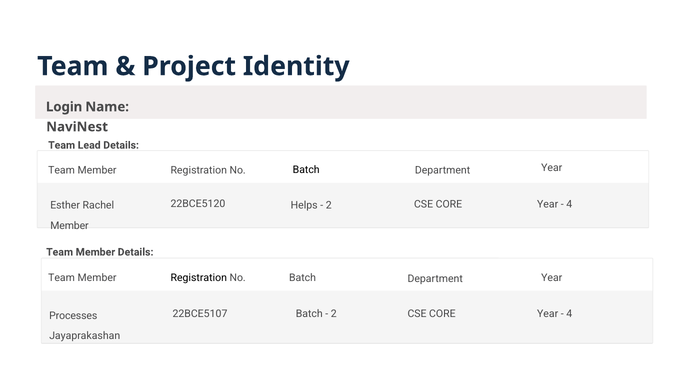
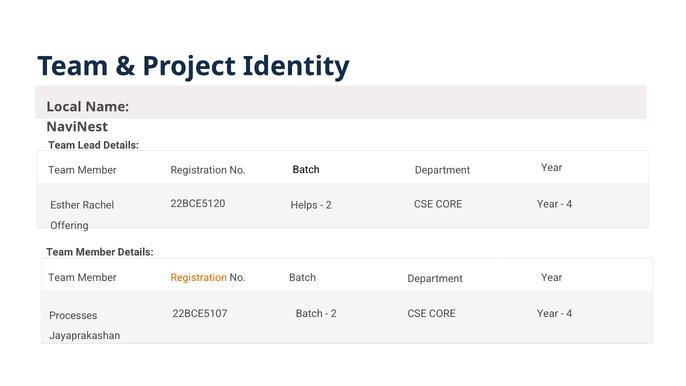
Login: Login -> Local (64, 107)
Member: Member -> Offering (69, 225)
Registration colour: black -> orange (199, 278)
